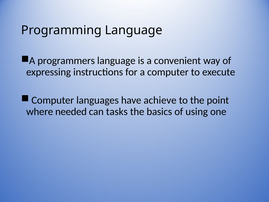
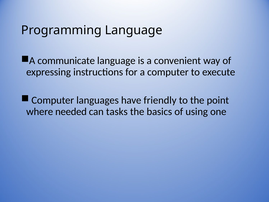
programmers: programmers -> communicate (66, 61)
achieve: achieve -> friendly (160, 100)
